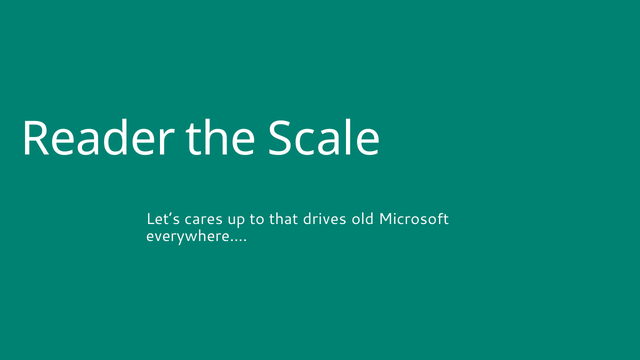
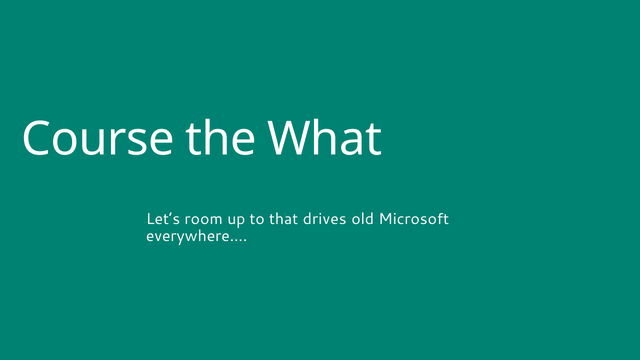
Reader: Reader -> Course (98, 139)
Scale: Scale -> What (325, 139)
cares: cares -> room (204, 219)
